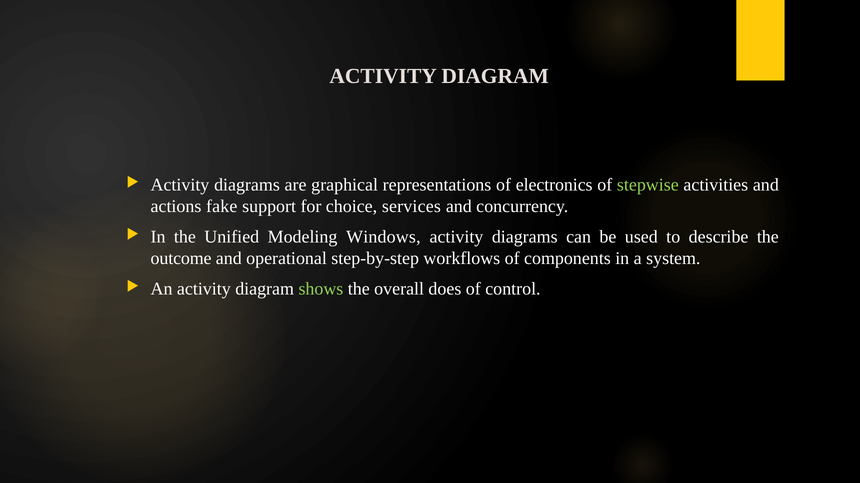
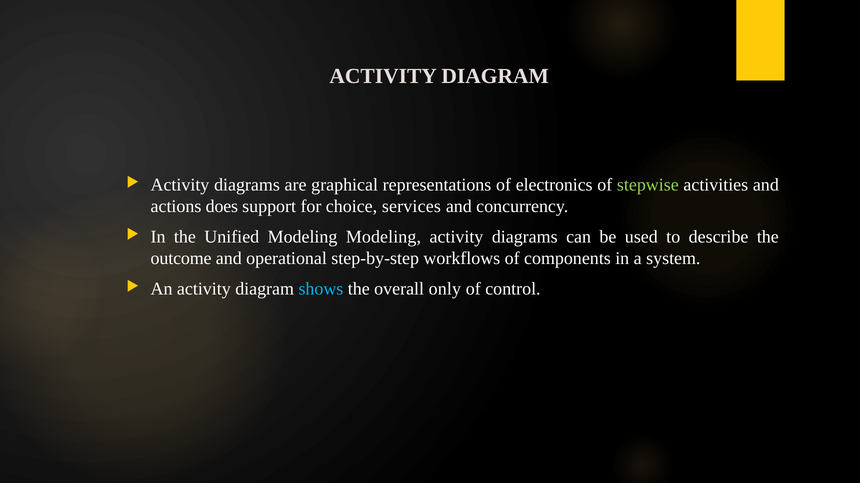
fake: fake -> does (222, 207)
Modeling Windows: Windows -> Modeling (383, 237)
shows colour: light green -> light blue (321, 289)
does: does -> only (445, 289)
